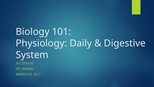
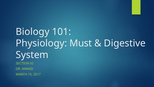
Daily: Daily -> Must (81, 43)
